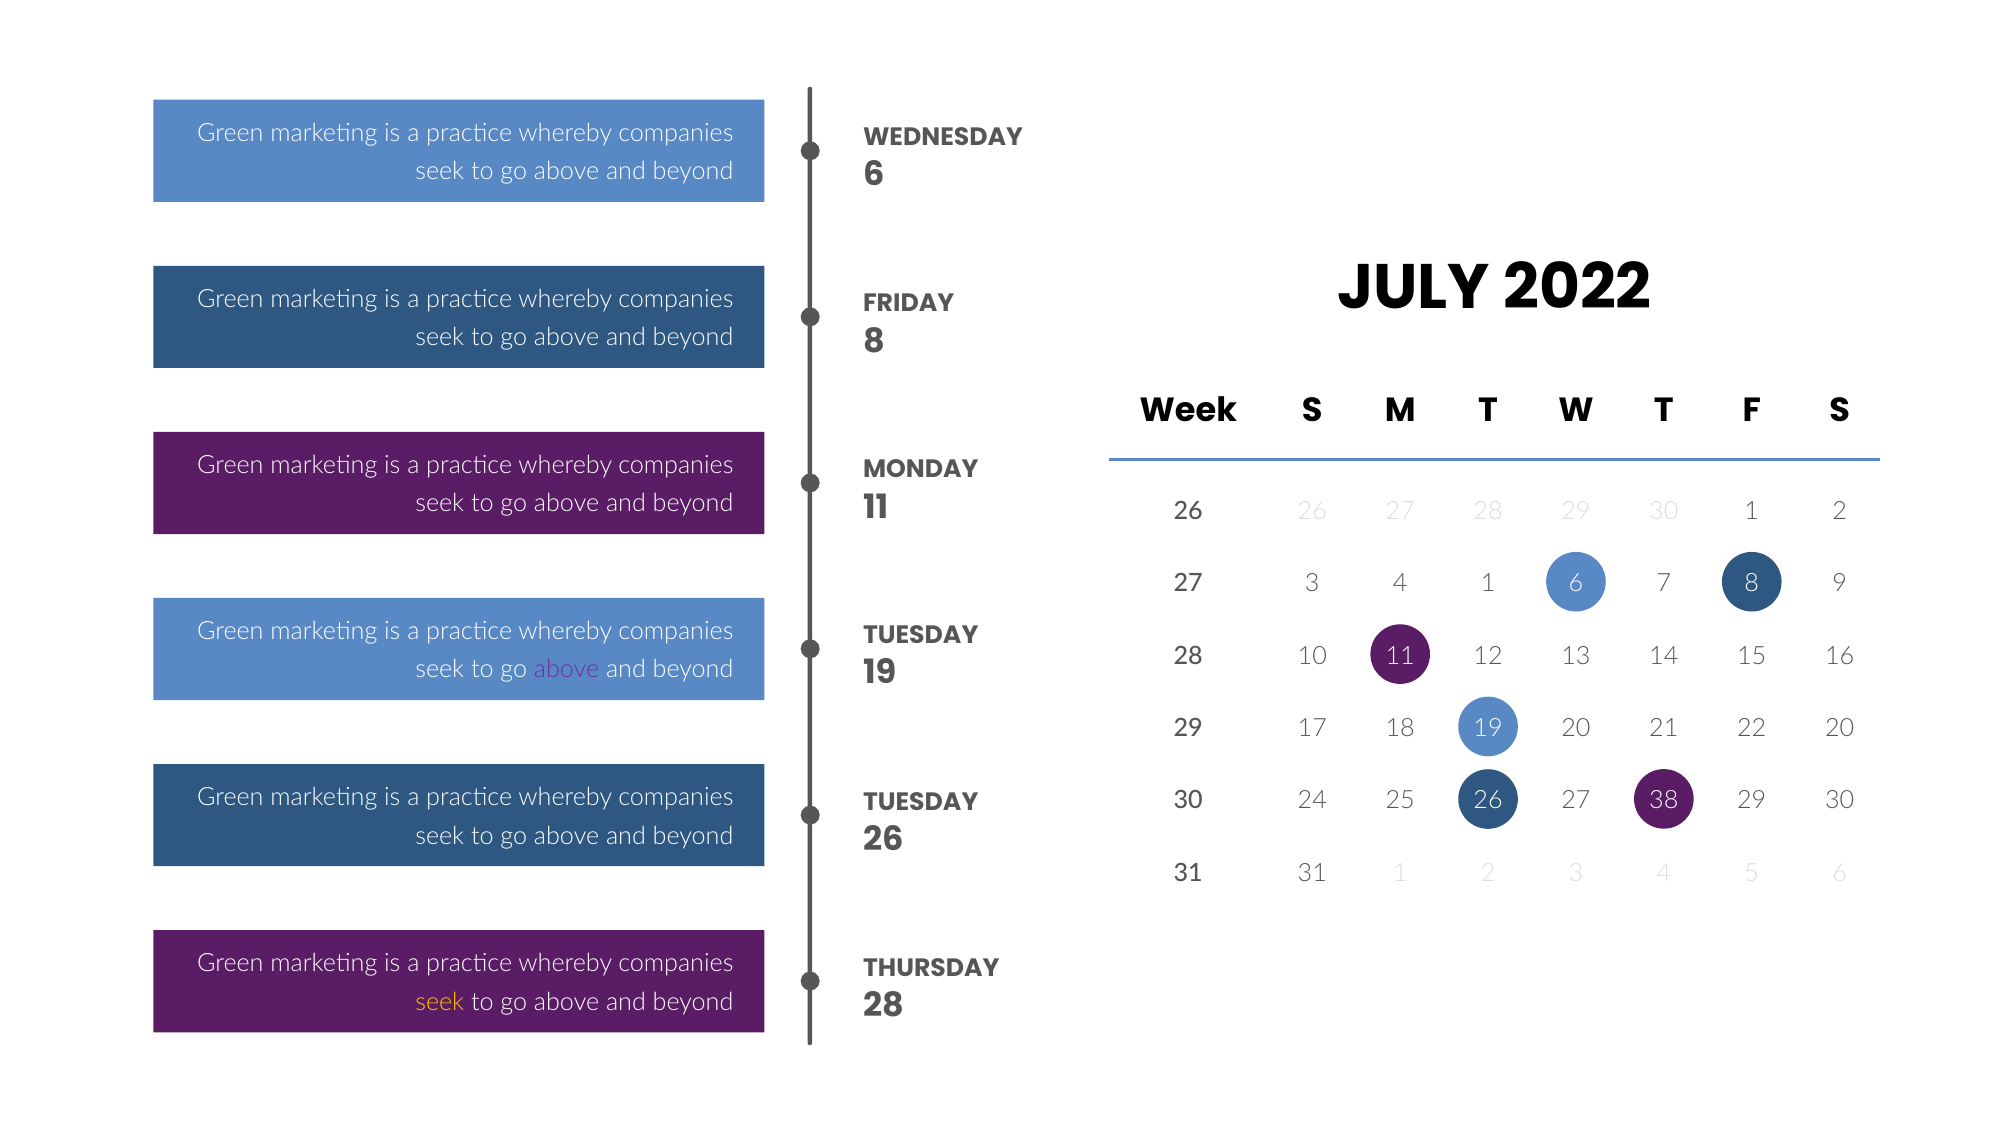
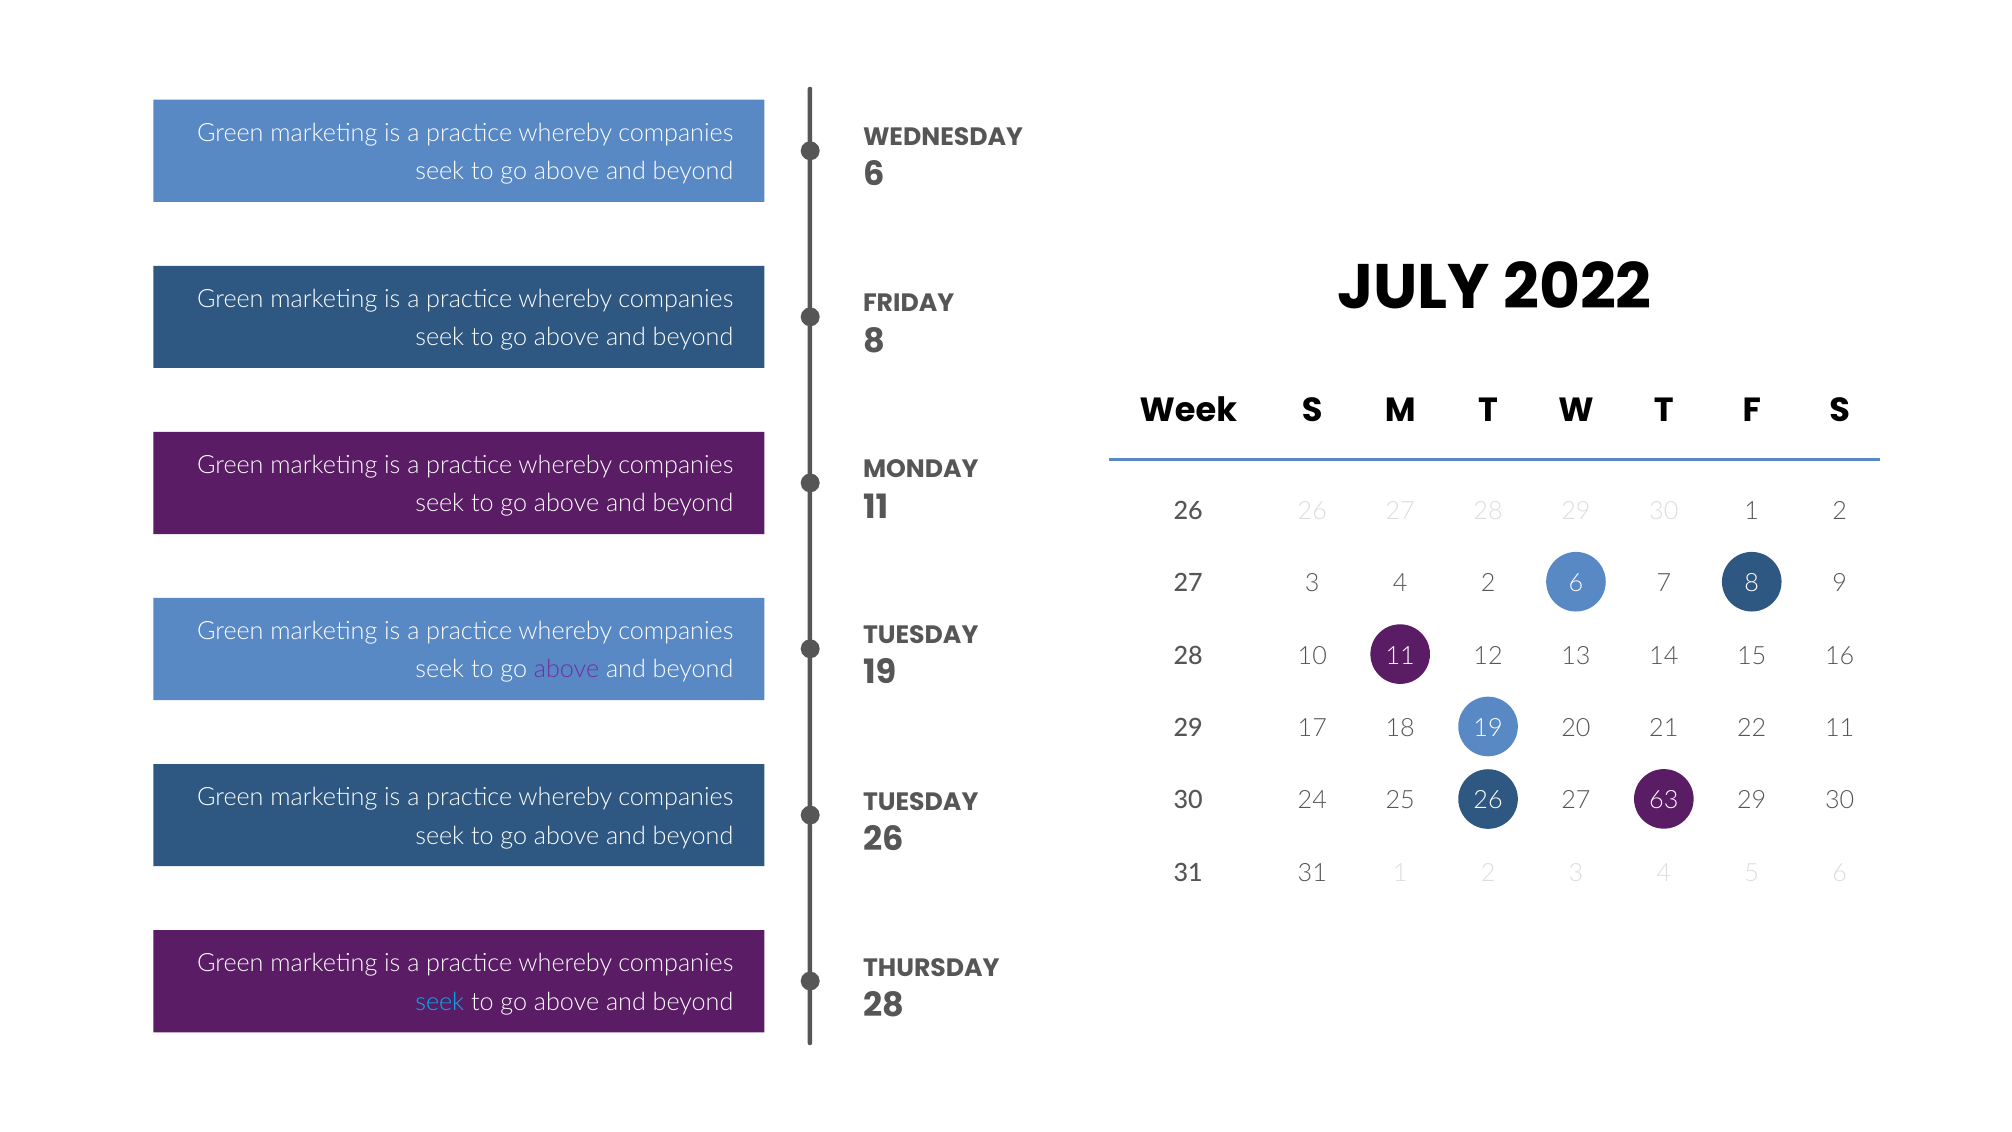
4 1: 1 -> 2 (1488, 584)
22 20: 20 -> 11 (1840, 728)
38: 38 -> 63 (1664, 801)
seek colour: yellow -> light blue (440, 1002)
